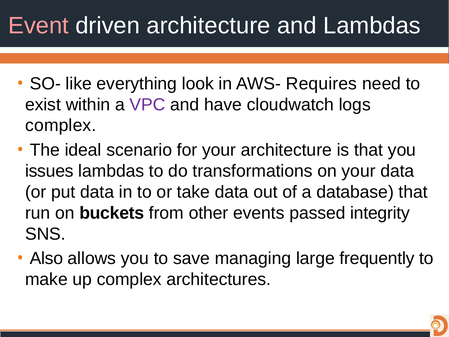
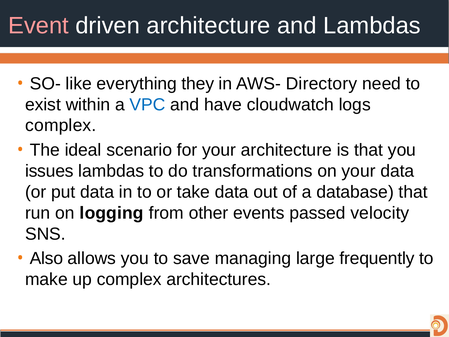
look: look -> they (198, 84)
Requires: Requires -> Directory (321, 84)
VPC colour: purple -> blue (147, 105)
buckets: buckets -> logging (112, 213)
integrity: integrity -> velocity (380, 213)
